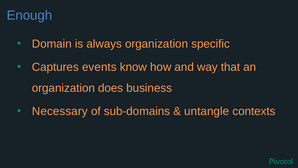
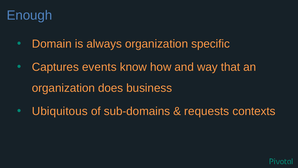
Necessary: Necessary -> Ubiquitous (60, 111)
untangle: untangle -> requests (207, 111)
